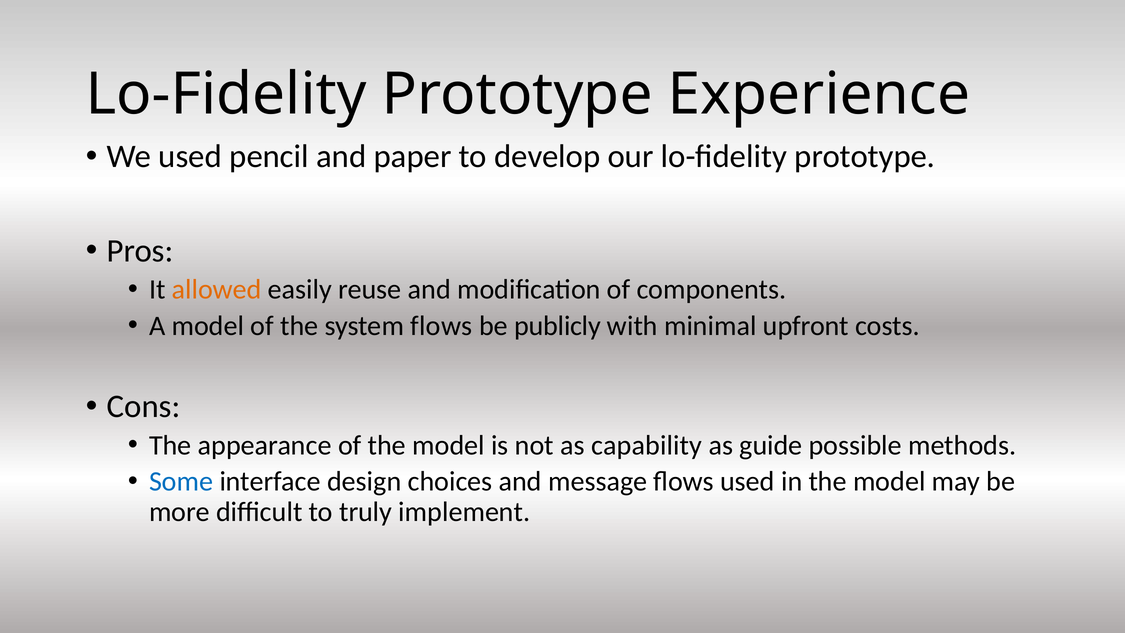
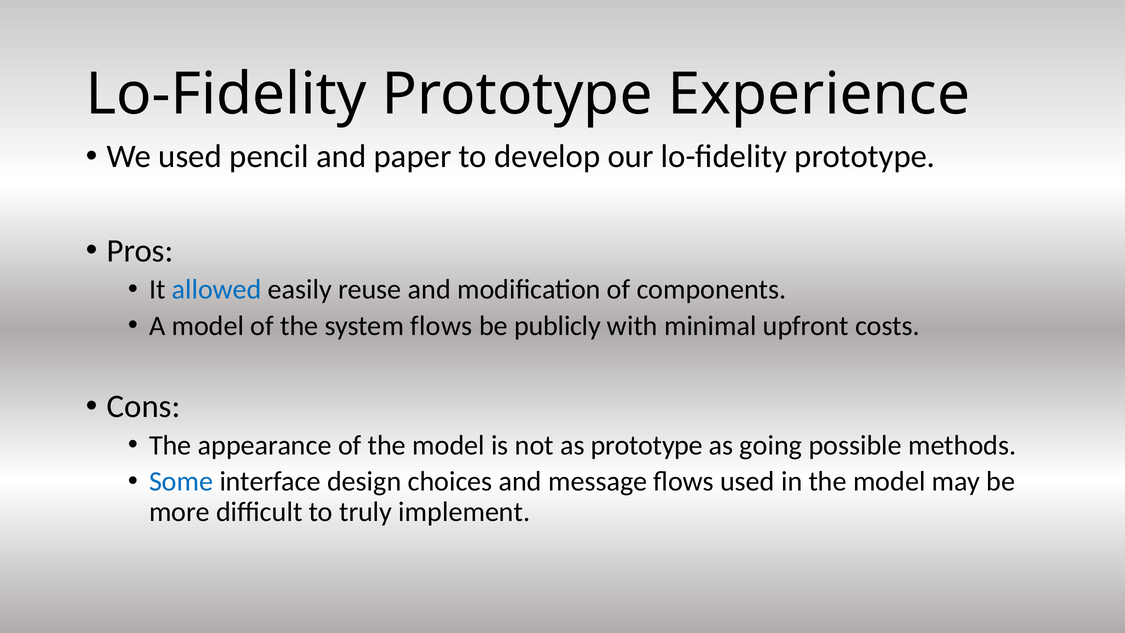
allowed colour: orange -> blue (217, 289)
as capability: capability -> prototype (647, 445)
guide: guide -> going (771, 445)
